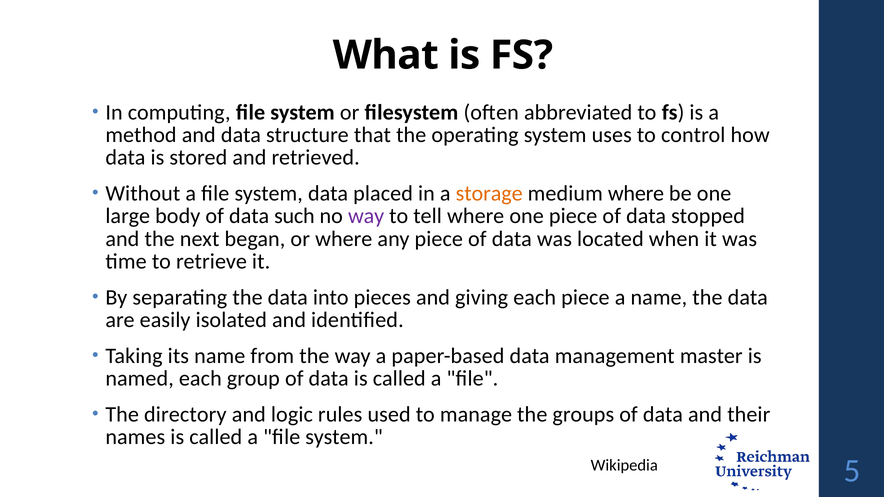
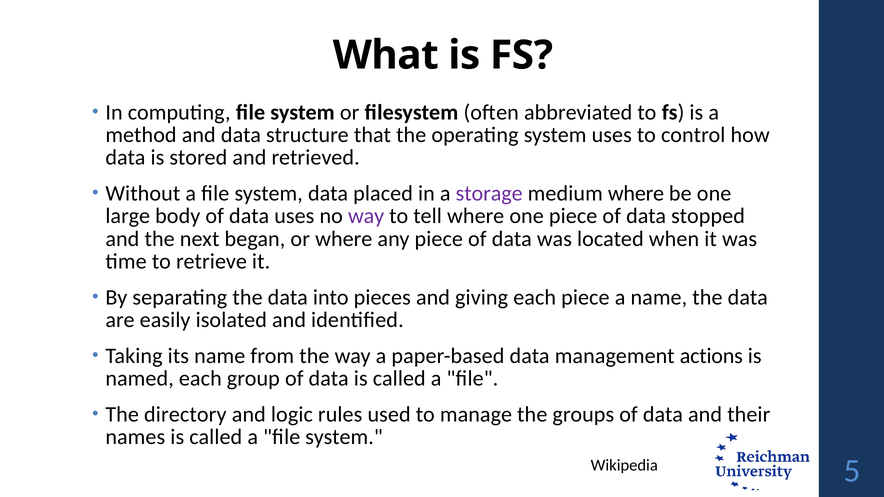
storage colour: orange -> purple (489, 194)
data such: such -> uses (294, 216)
master: master -> actions (711, 356)
